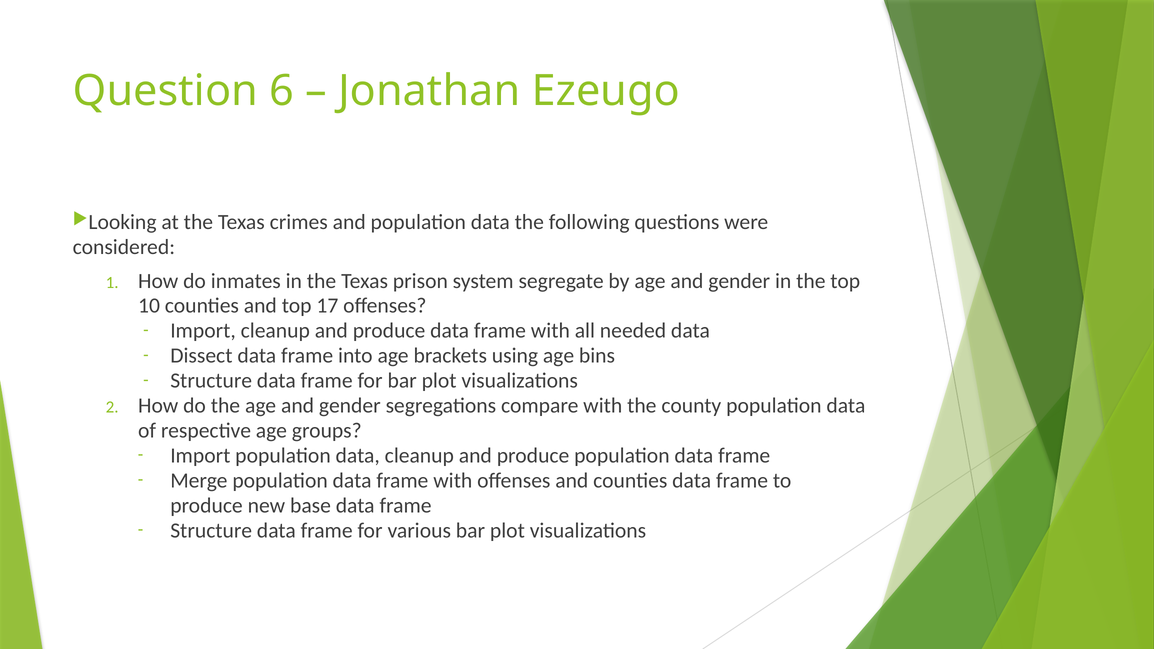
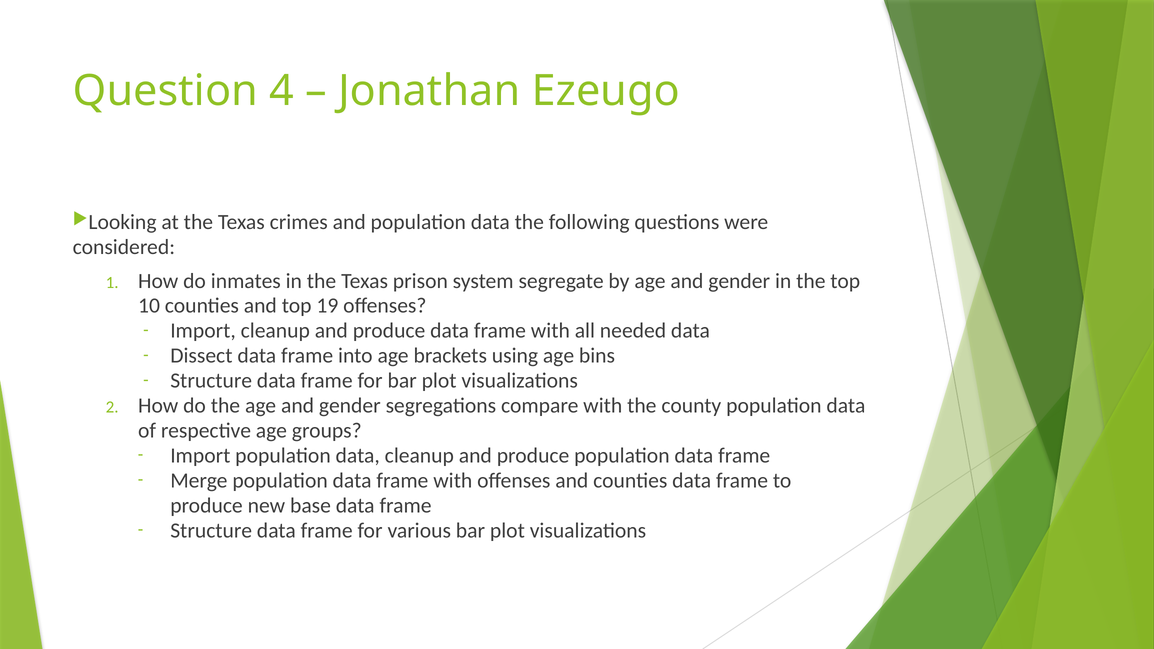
6: 6 -> 4 (282, 91)
17: 17 -> 19 (327, 306)
